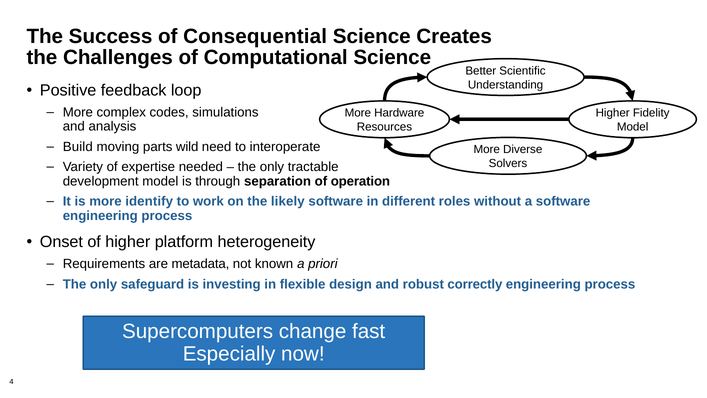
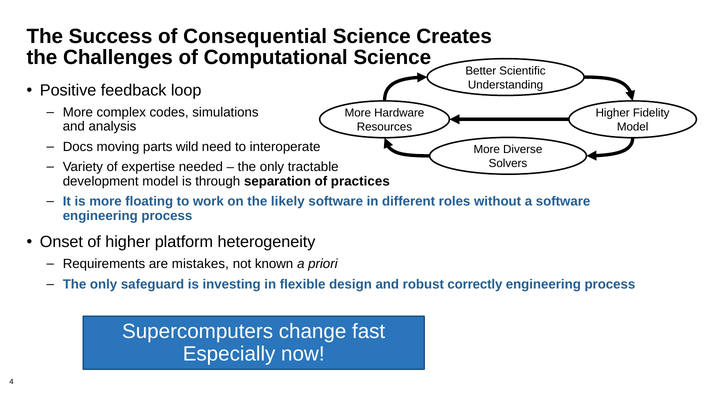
Build: Build -> Docs (78, 147)
operation: operation -> practices (360, 181)
identify: identify -> floating (149, 201)
metadata: metadata -> mistakes (200, 264)
